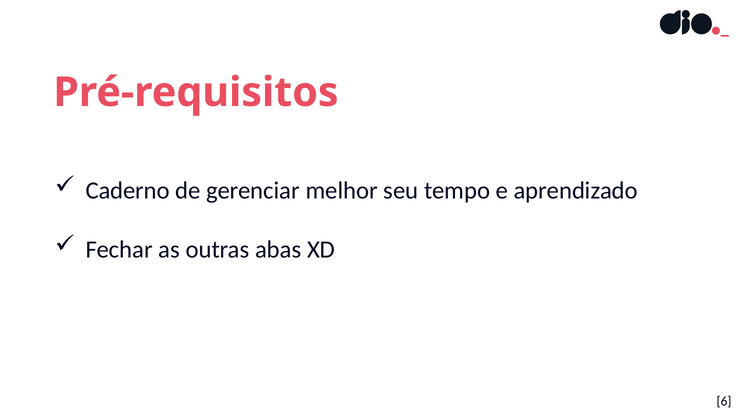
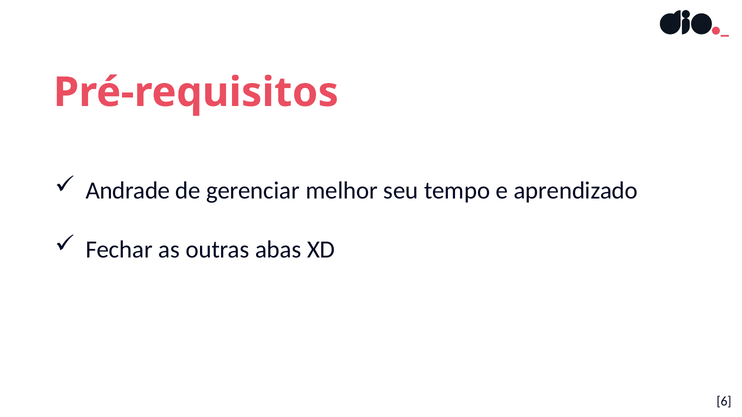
Caderno: Caderno -> Andrade (128, 191)
